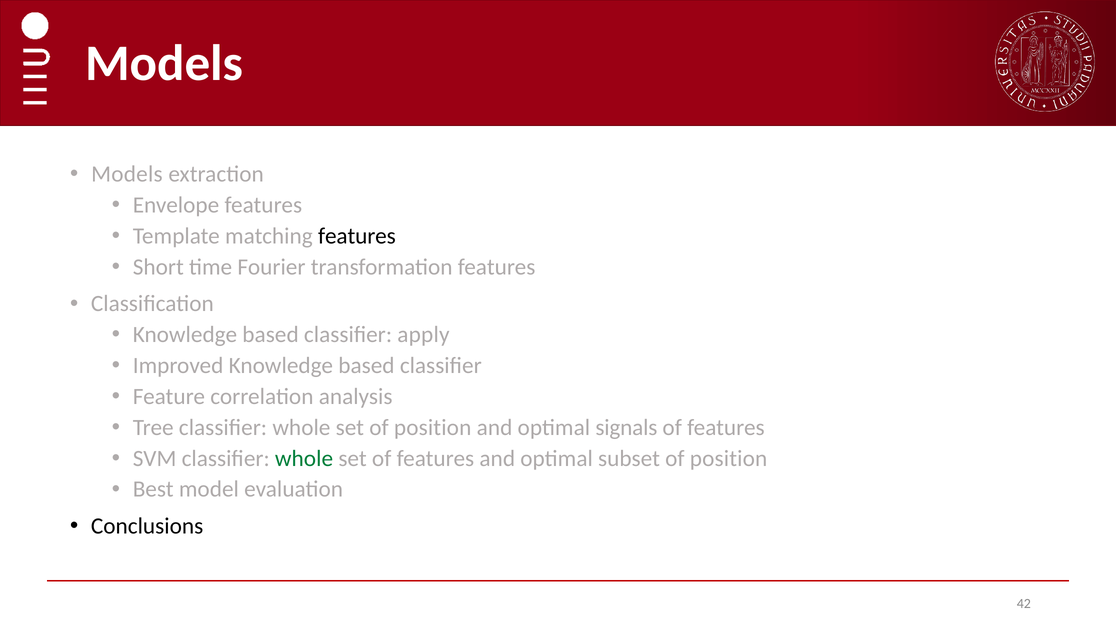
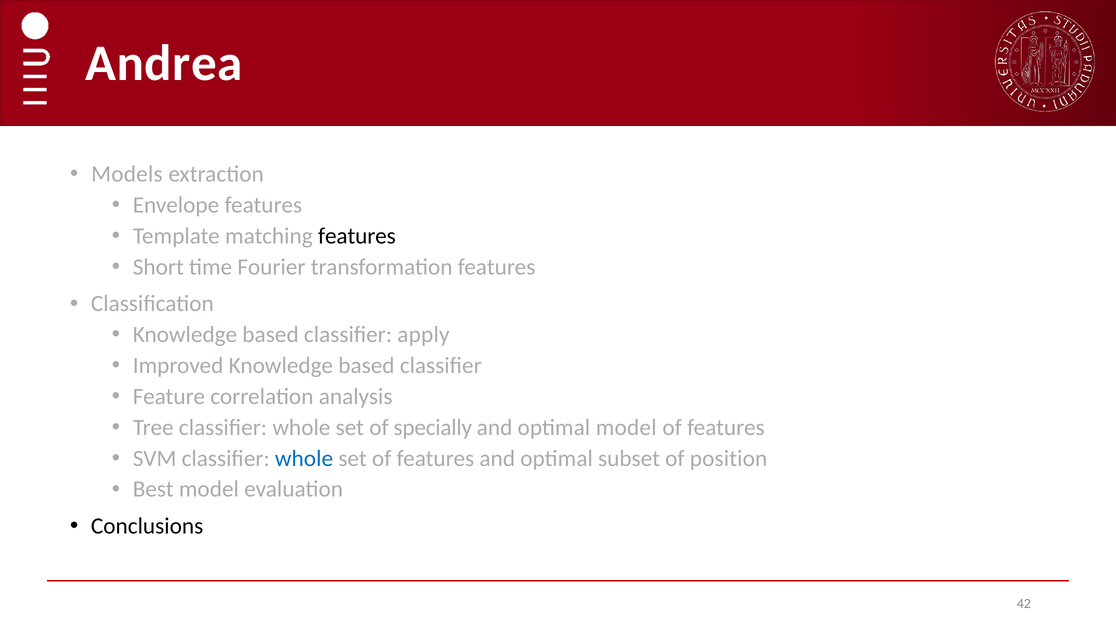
Models: Models -> Andrea (164, 63)
set of position: position -> specially (433, 427)
optimal signals: signals -> model (626, 427)
whole colour: green -> blue (304, 458)
